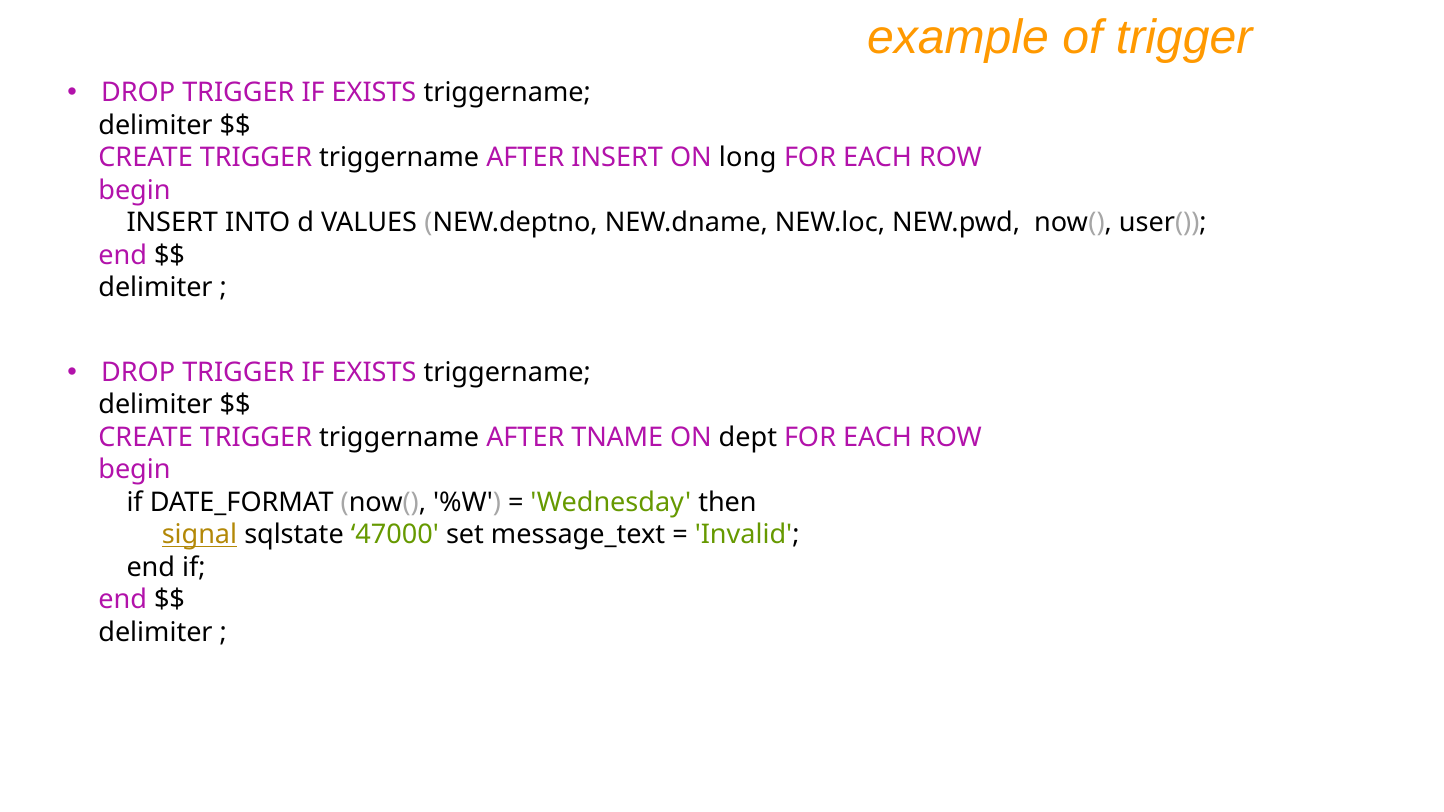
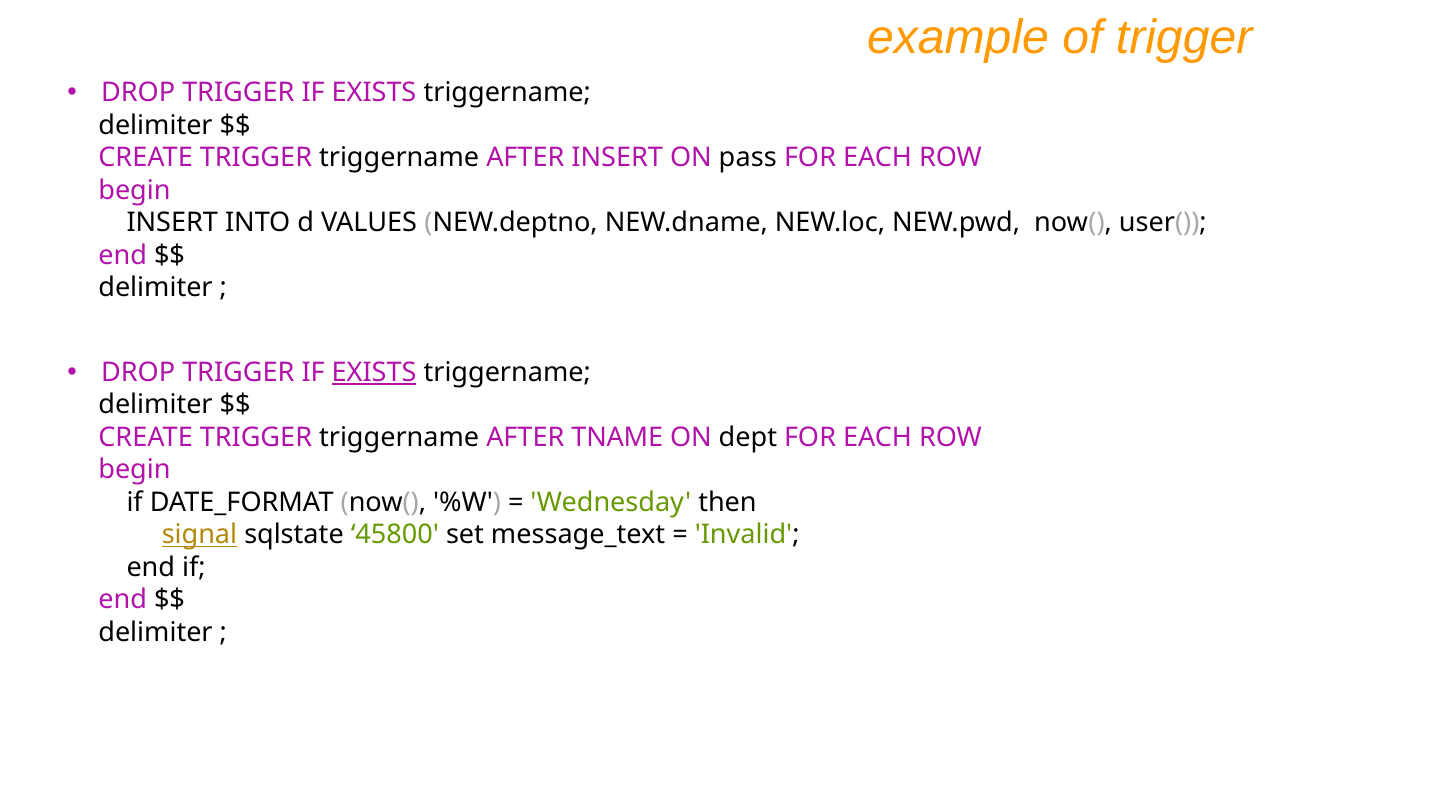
long: long -> pass (748, 158)
EXISTS underline: none -> present (374, 373)
47000: 47000 -> 45800 (395, 535)
